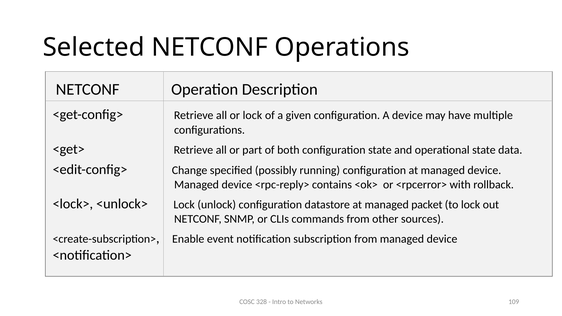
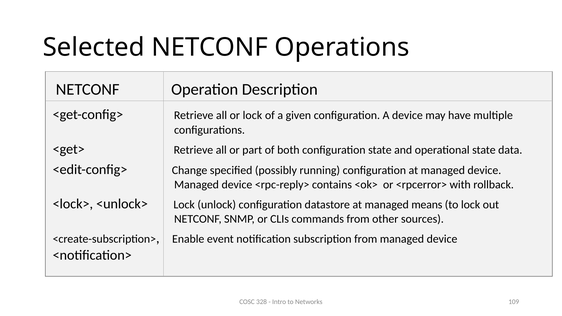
packet: packet -> means (427, 205)
